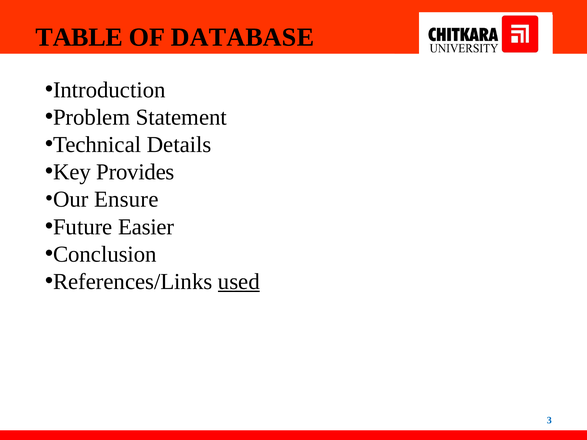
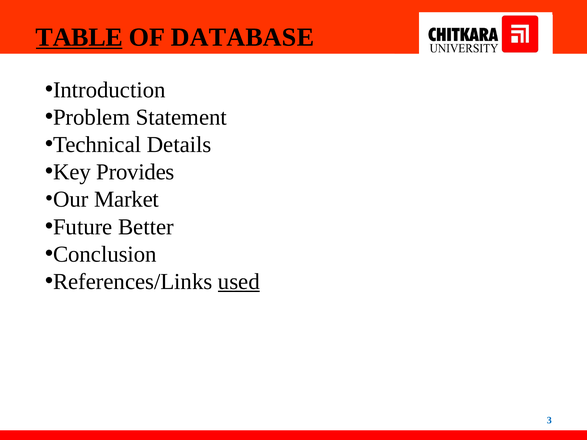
TABLE underline: none -> present (79, 37)
Ensure: Ensure -> Market (127, 200)
Easier: Easier -> Better (146, 227)
